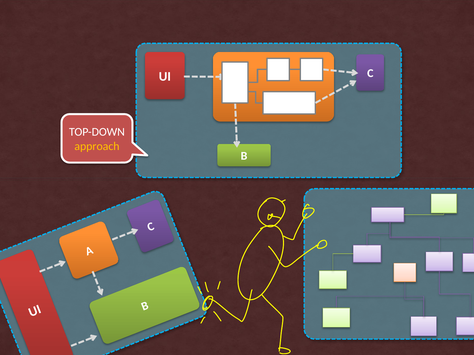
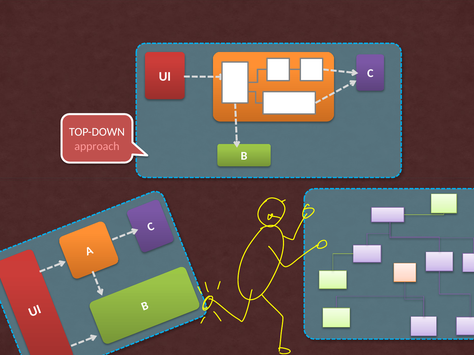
approach colour: yellow -> pink (97, 146)
